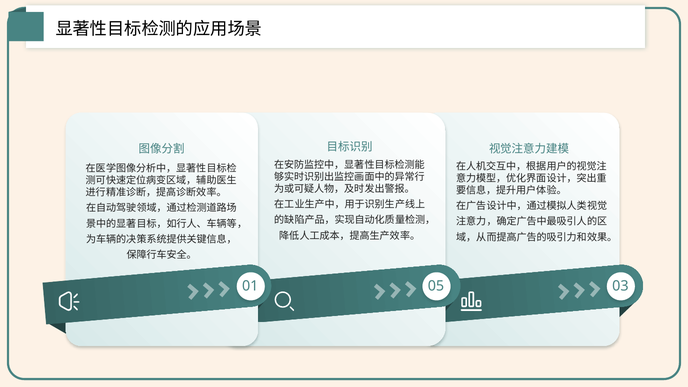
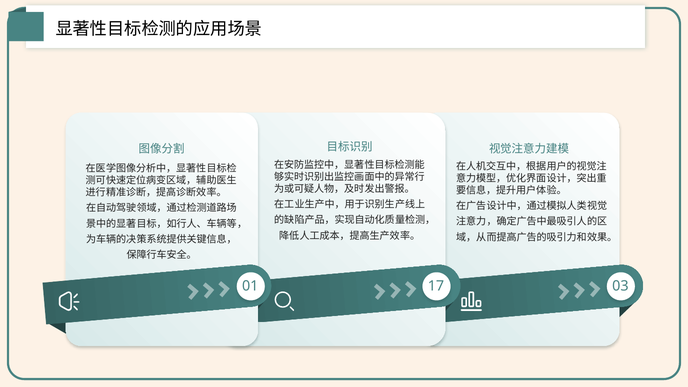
05: 05 -> 17 (436, 286)
